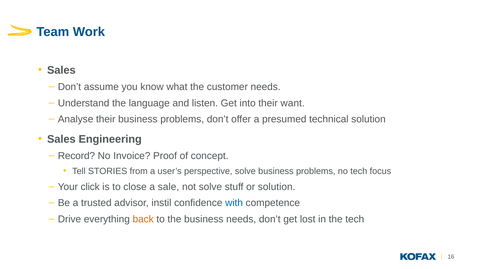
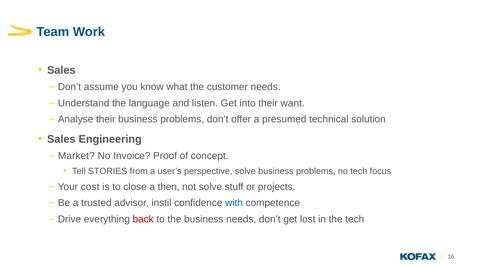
Record: Record -> Market (76, 156)
click: click -> cost (90, 187)
sale: sale -> then (169, 187)
or solution: solution -> projects (277, 187)
back colour: orange -> red (143, 219)
